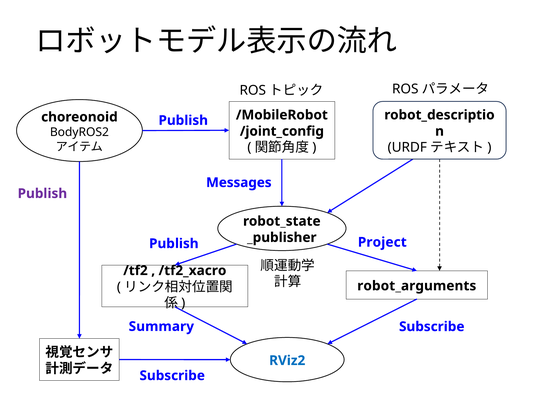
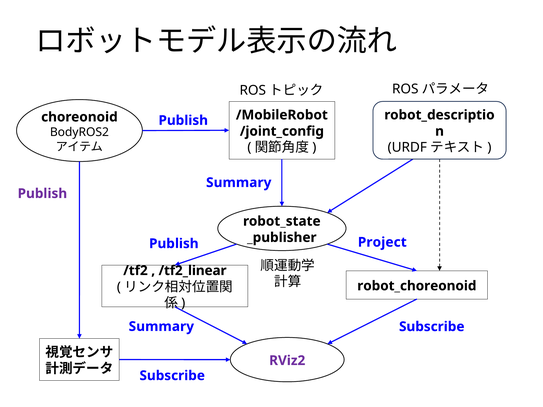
Messages: Messages -> Summary (239, 183)
/tf2_xacro: /tf2_xacro -> /tf2_linear (193, 271)
robot_arguments: robot_arguments -> robot_choreonoid (417, 286)
RViz2 colour: blue -> purple (287, 361)
